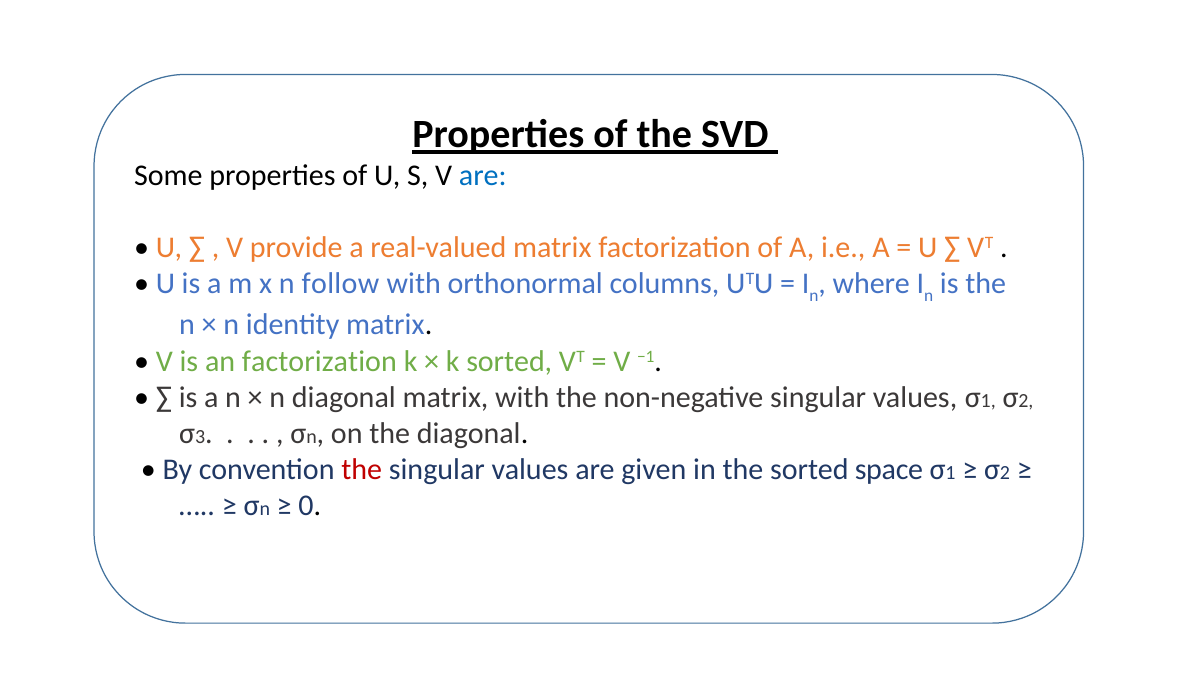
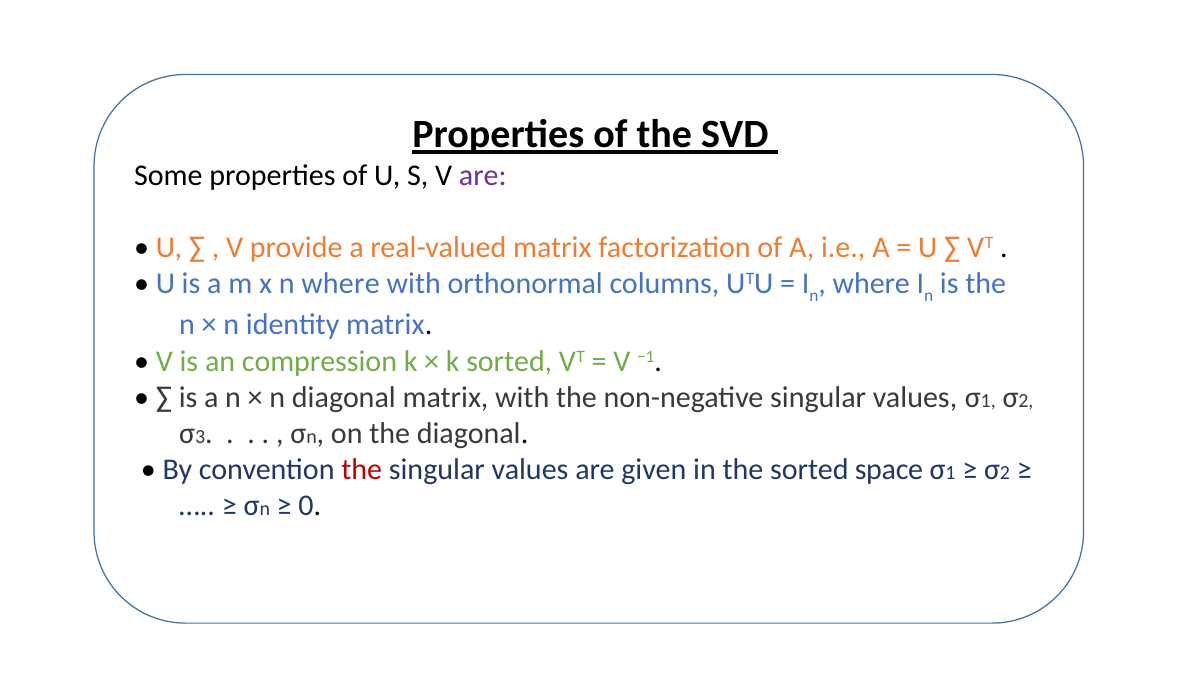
are colour: blue -> purple (483, 176)
n follow: follow -> where (341, 284)
an factorization: factorization -> compression (319, 361)
